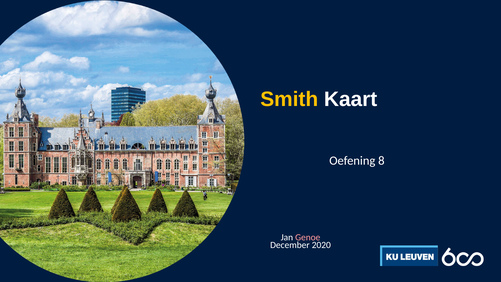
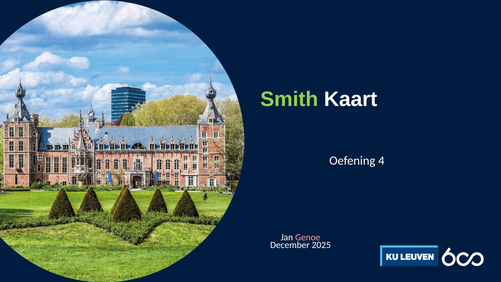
Smith colour: yellow -> light green (289, 99)
8: 8 -> 4 (381, 161)
2020: 2020 -> 2025 (321, 245)
